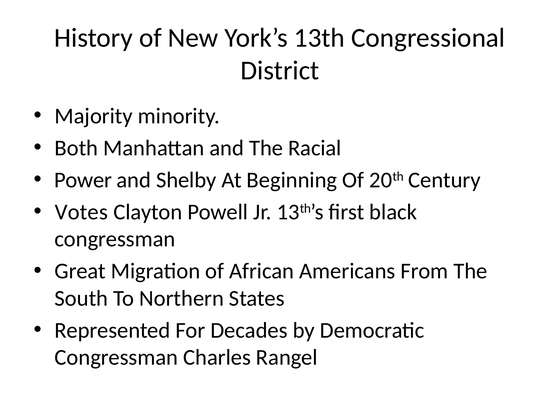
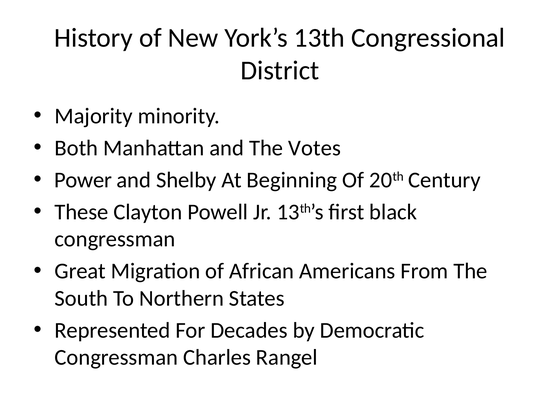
Racial: Racial -> Votes (315, 148)
Votes: Votes -> These (81, 212)
